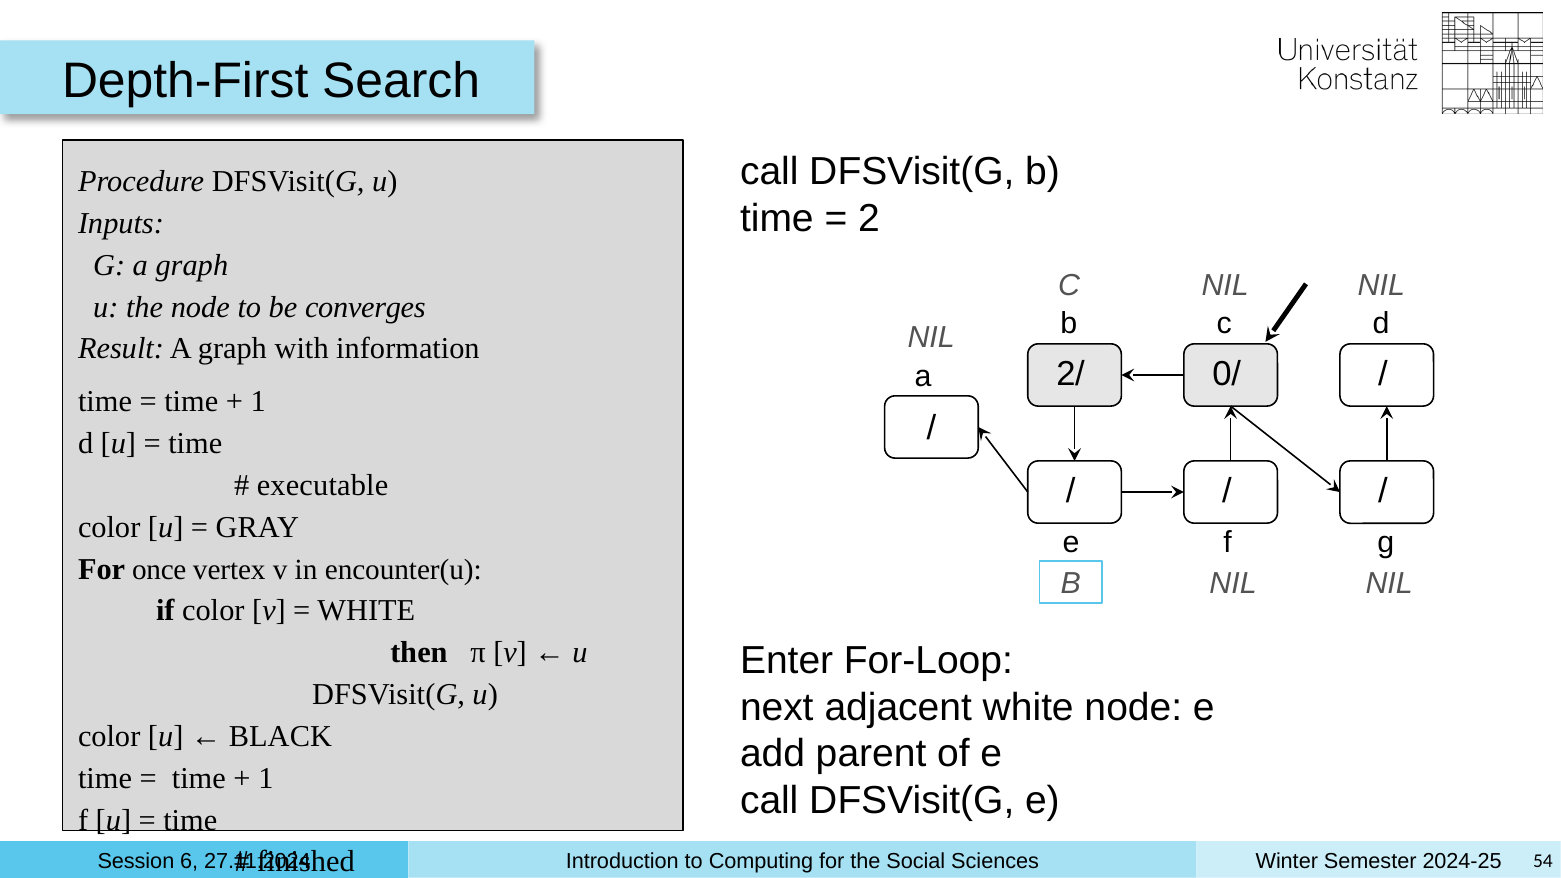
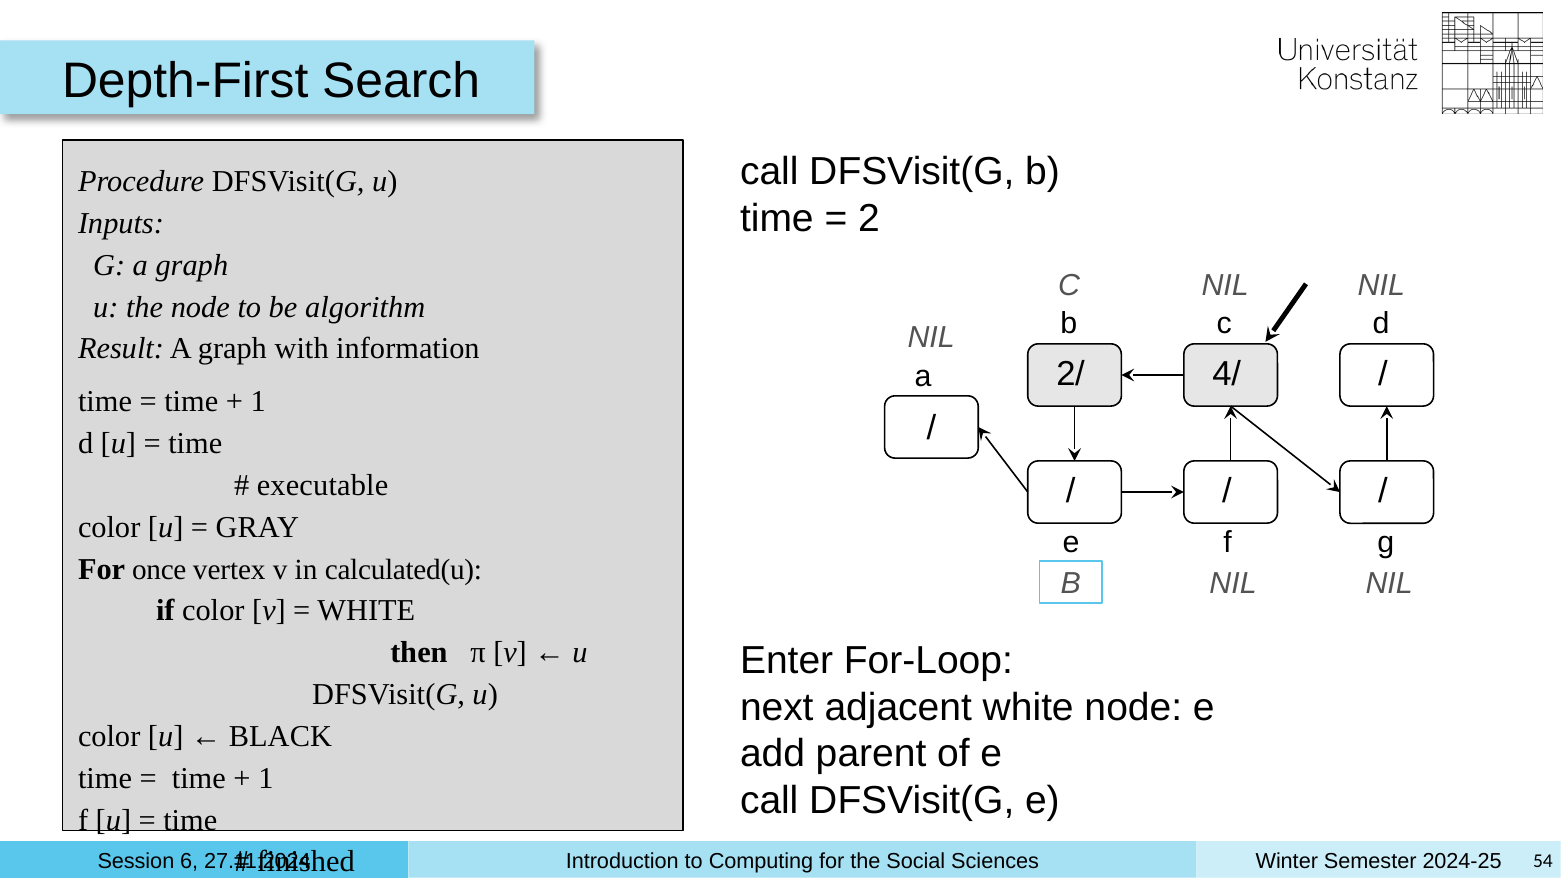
converges: converges -> algorithm (365, 307)
0/: 0/ -> 4/ (1227, 374)
encounter(u: encounter(u -> calculated(u (403, 569)
